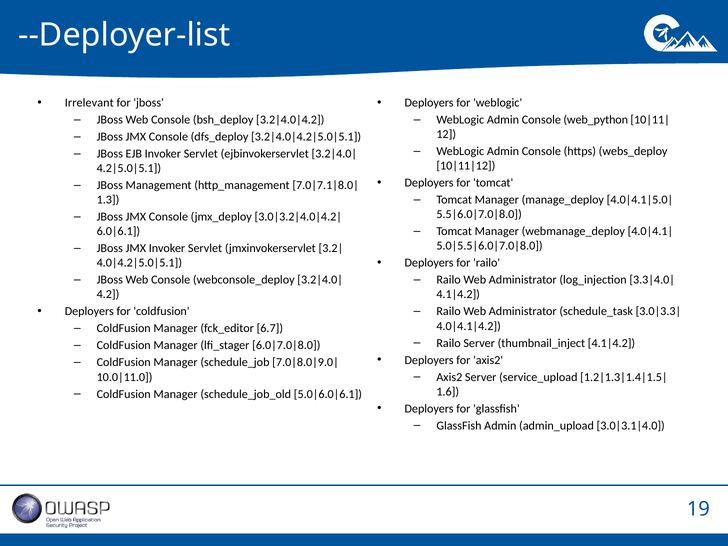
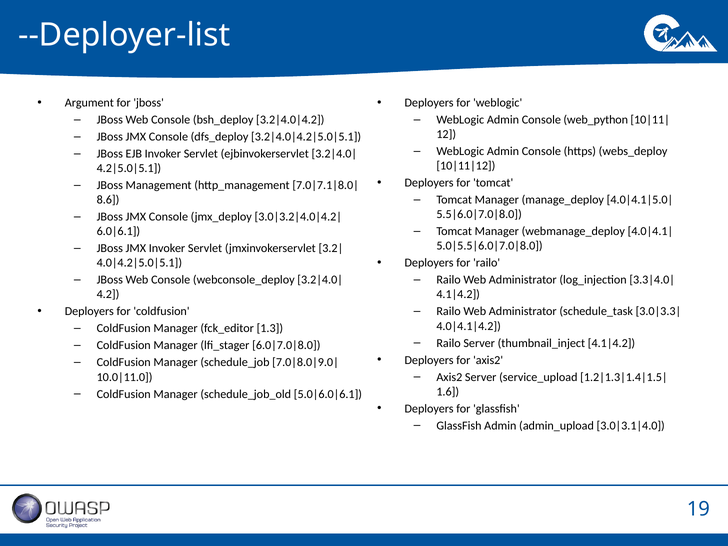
Irrelevant: Irrelevant -> Argument (89, 103)
1.3: 1.3 -> 8.6 (108, 200)
6.7: 6.7 -> 1.3 (270, 328)
